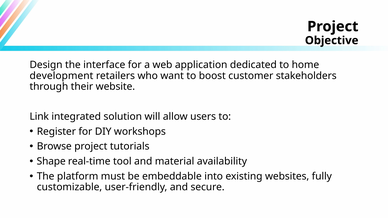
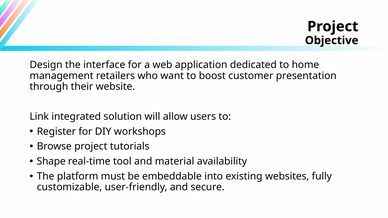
development: development -> management (62, 76)
stakeholders: stakeholders -> presentation (306, 76)
